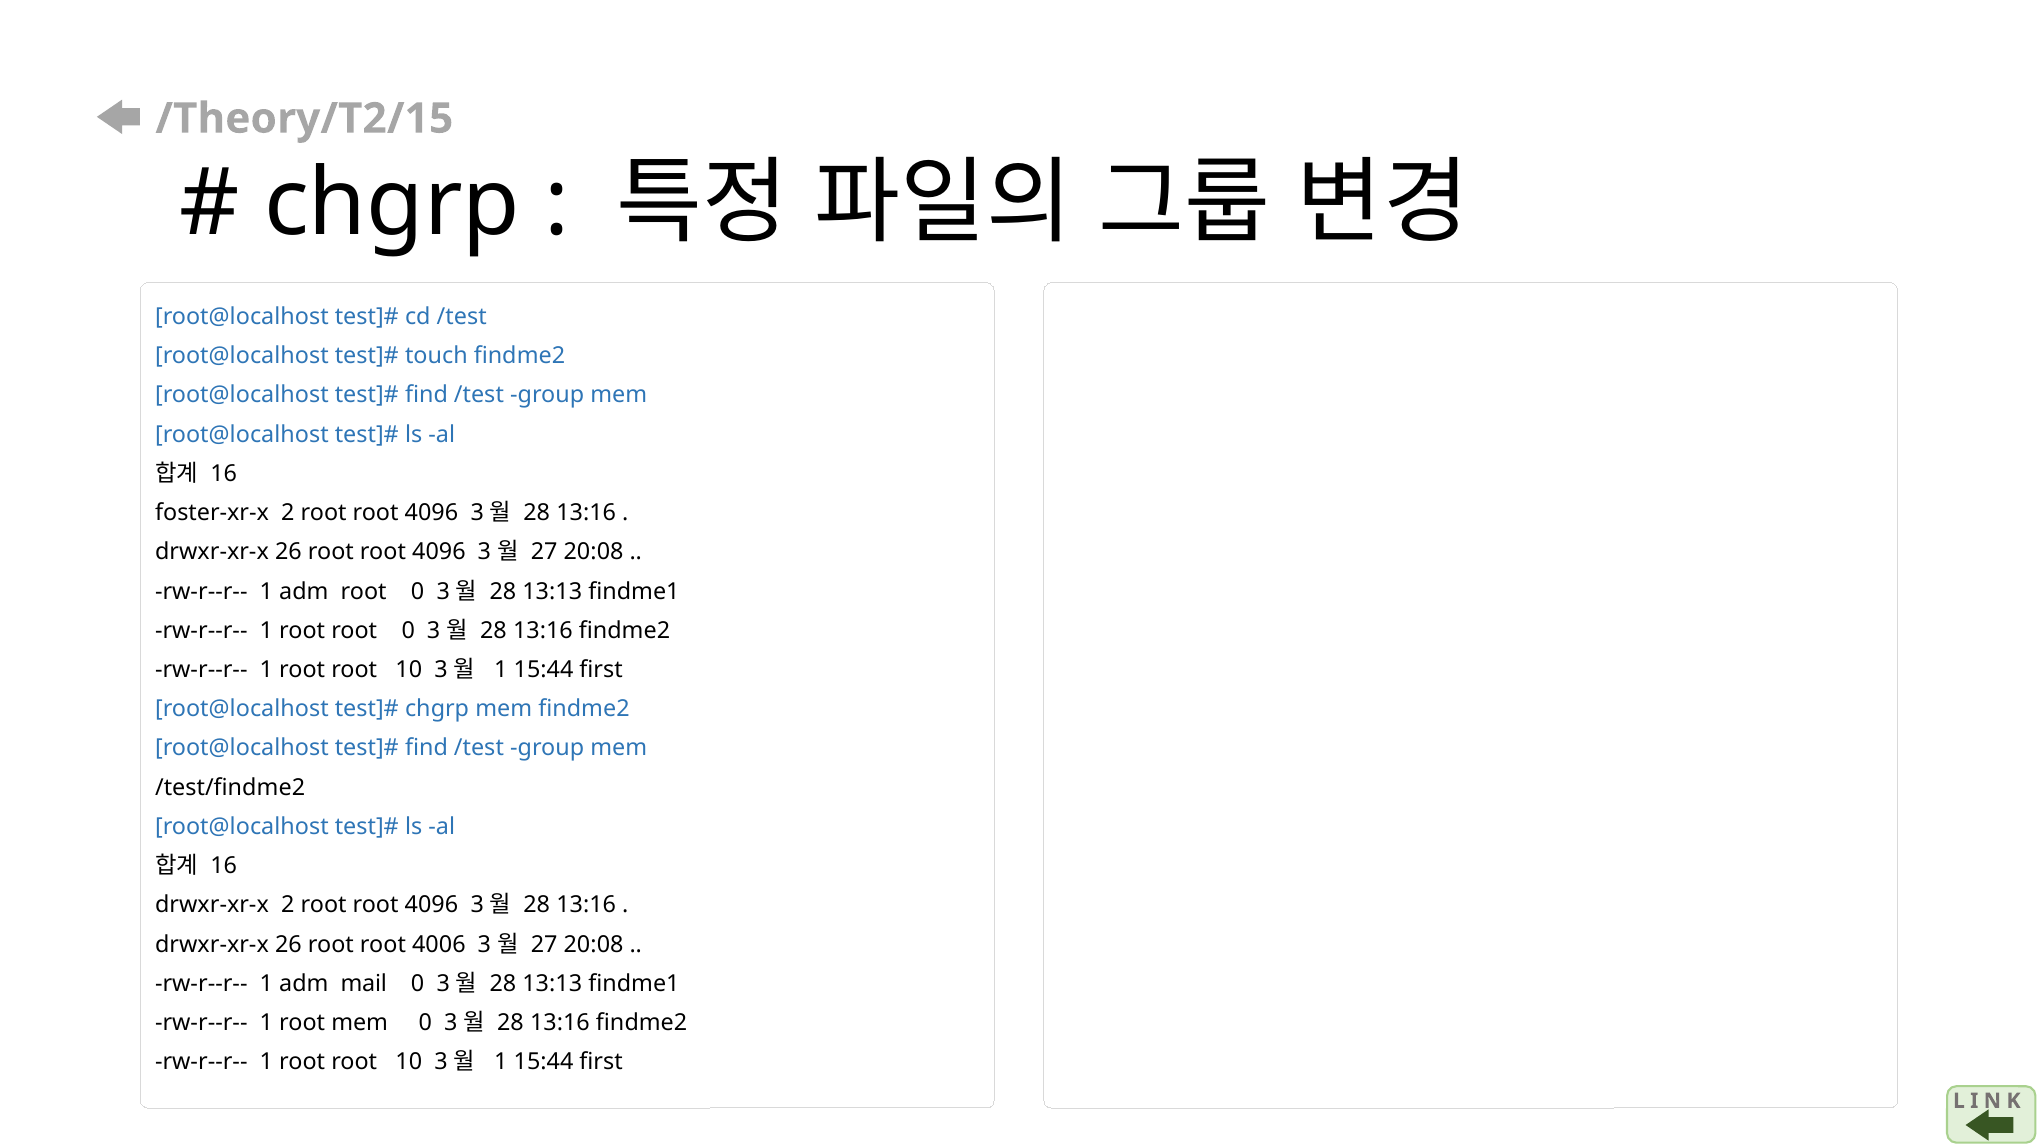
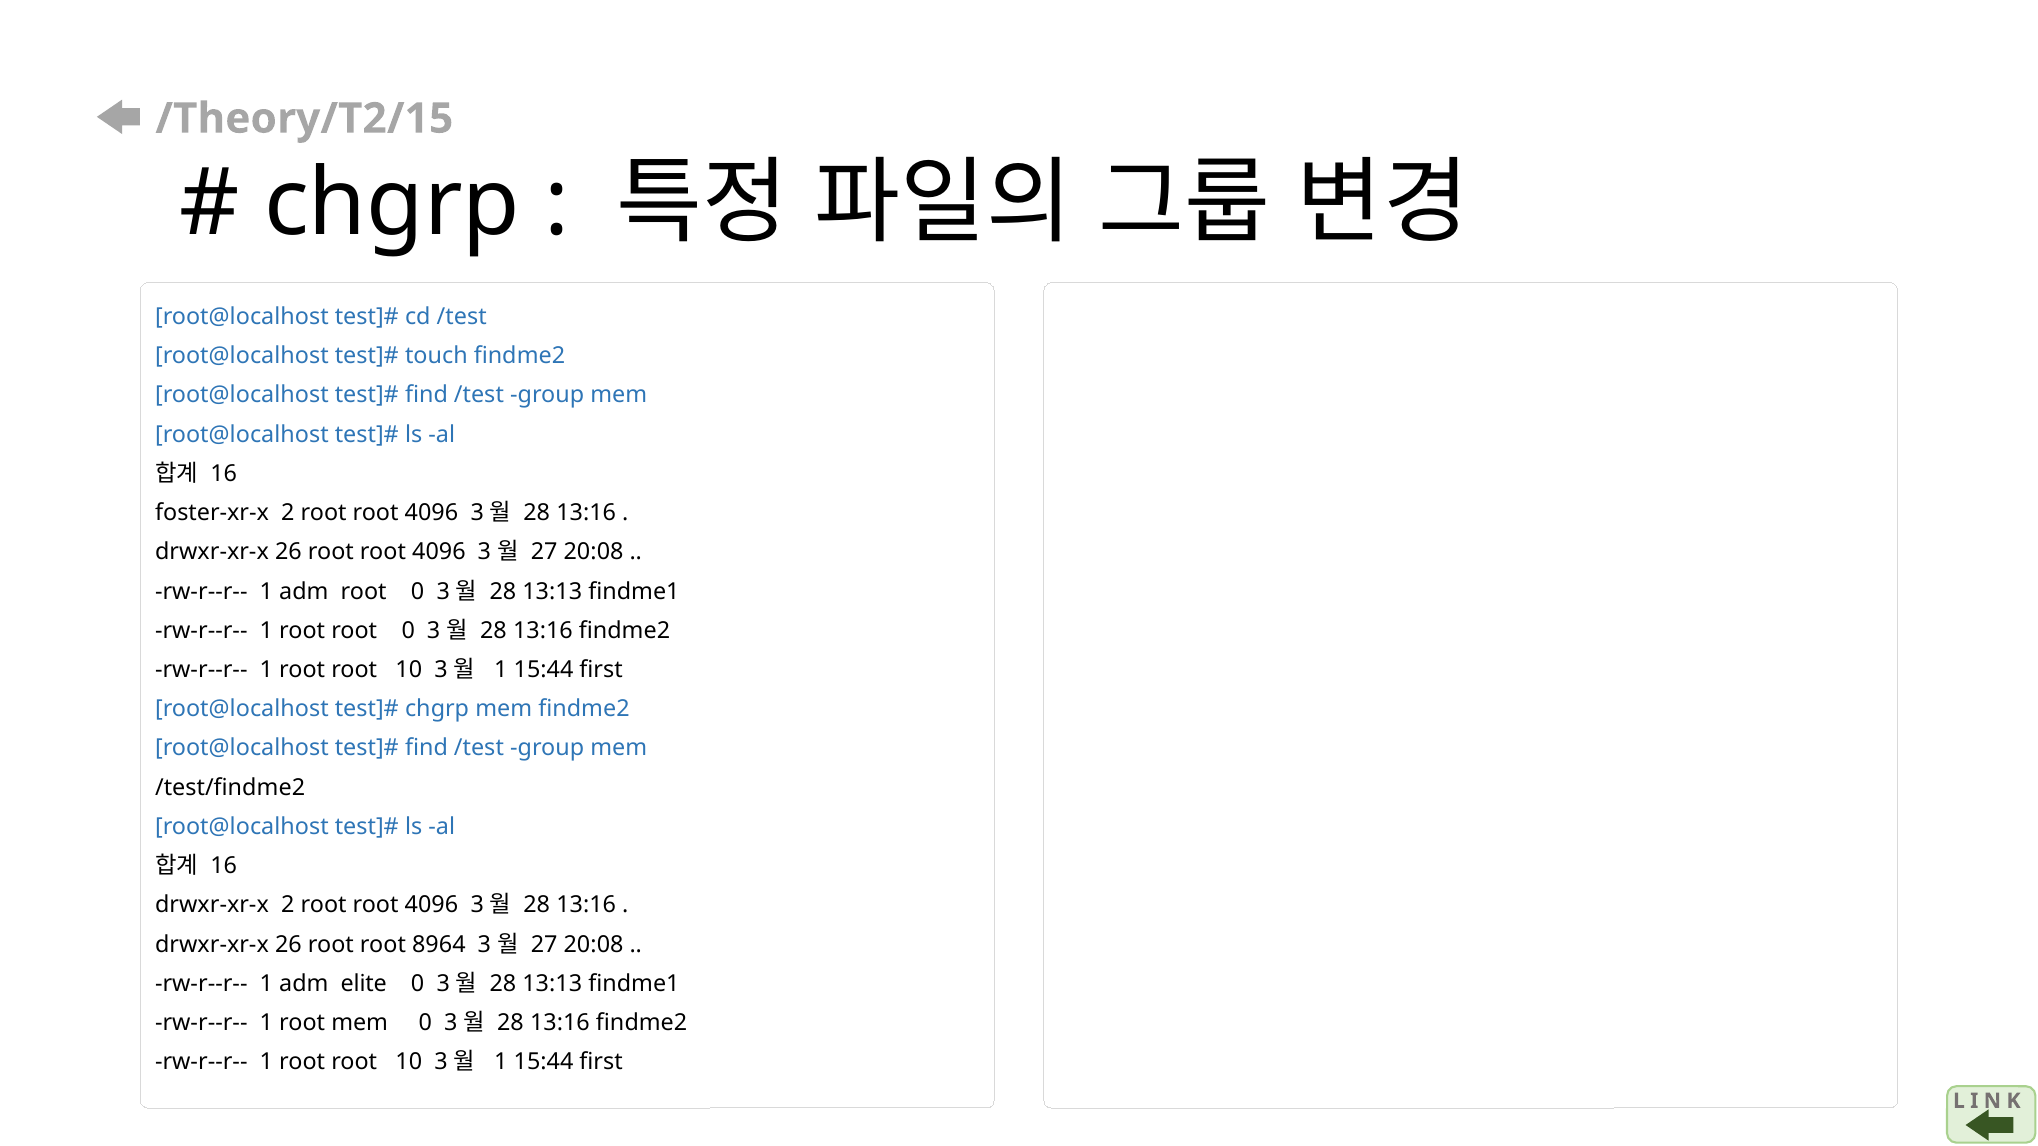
4006: 4006 -> 8964 (439, 945)
mail: mail -> elite (364, 984)
